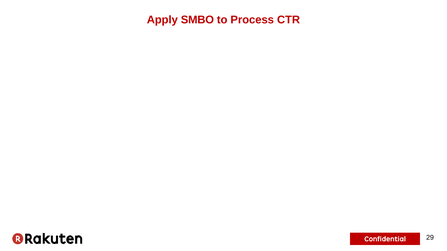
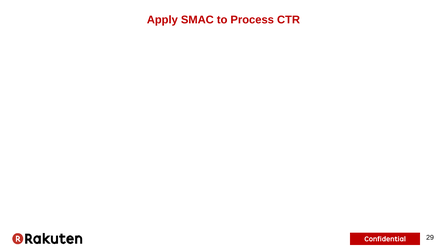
SMBO: SMBO -> SMAC (197, 20)
